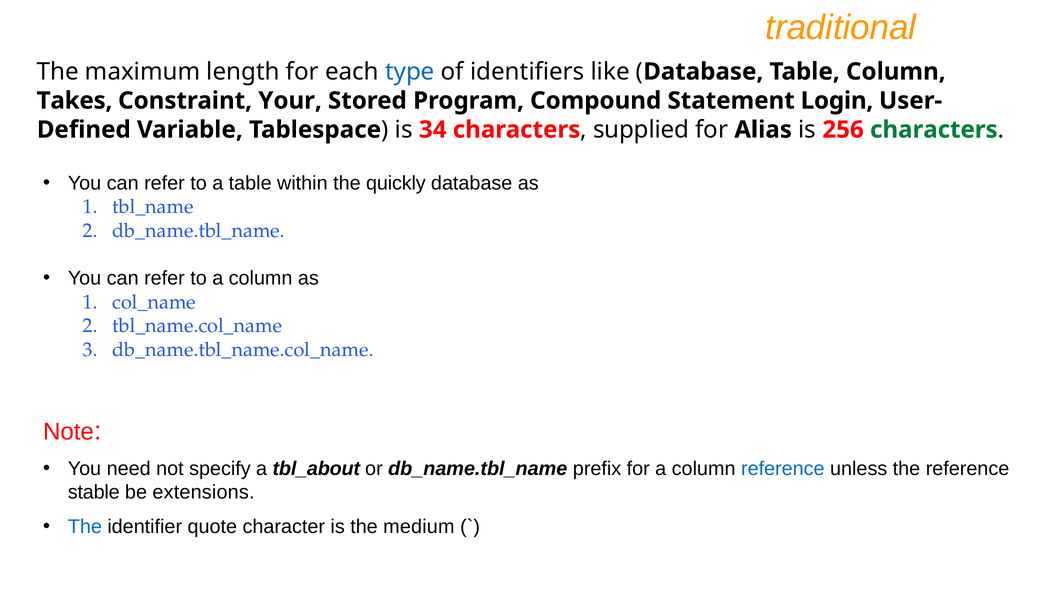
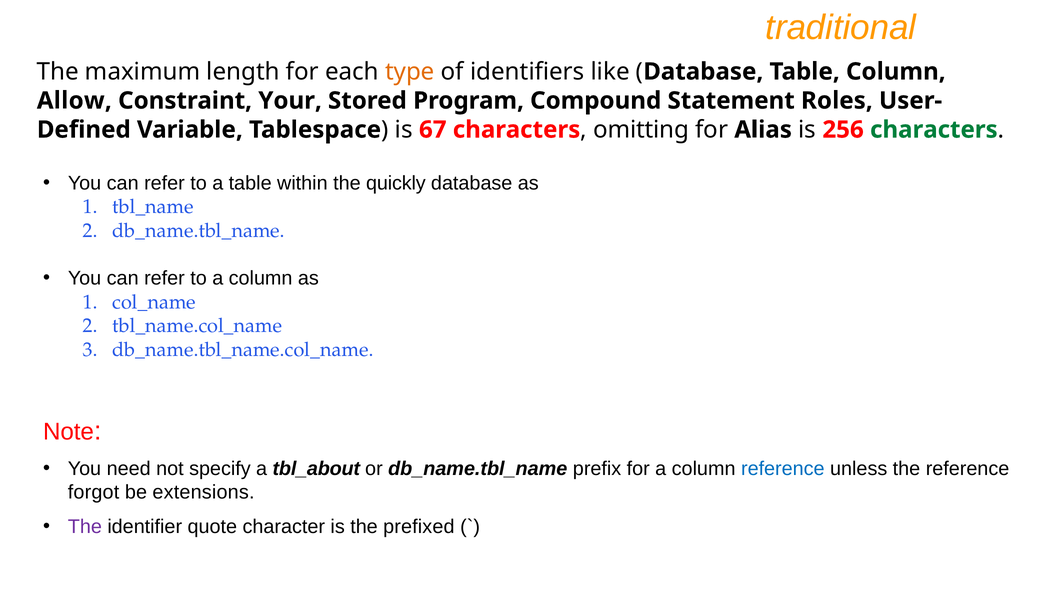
type colour: blue -> orange (410, 72)
Takes: Takes -> Allow (74, 101)
Login: Login -> Roles (837, 101)
34: 34 -> 67 (433, 130)
supplied: supplied -> omitting (641, 130)
stable: stable -> forgot (94, 492)
The colour: blue -> purple (85, 527)
medium: medium -> prefixed (419, 527)
